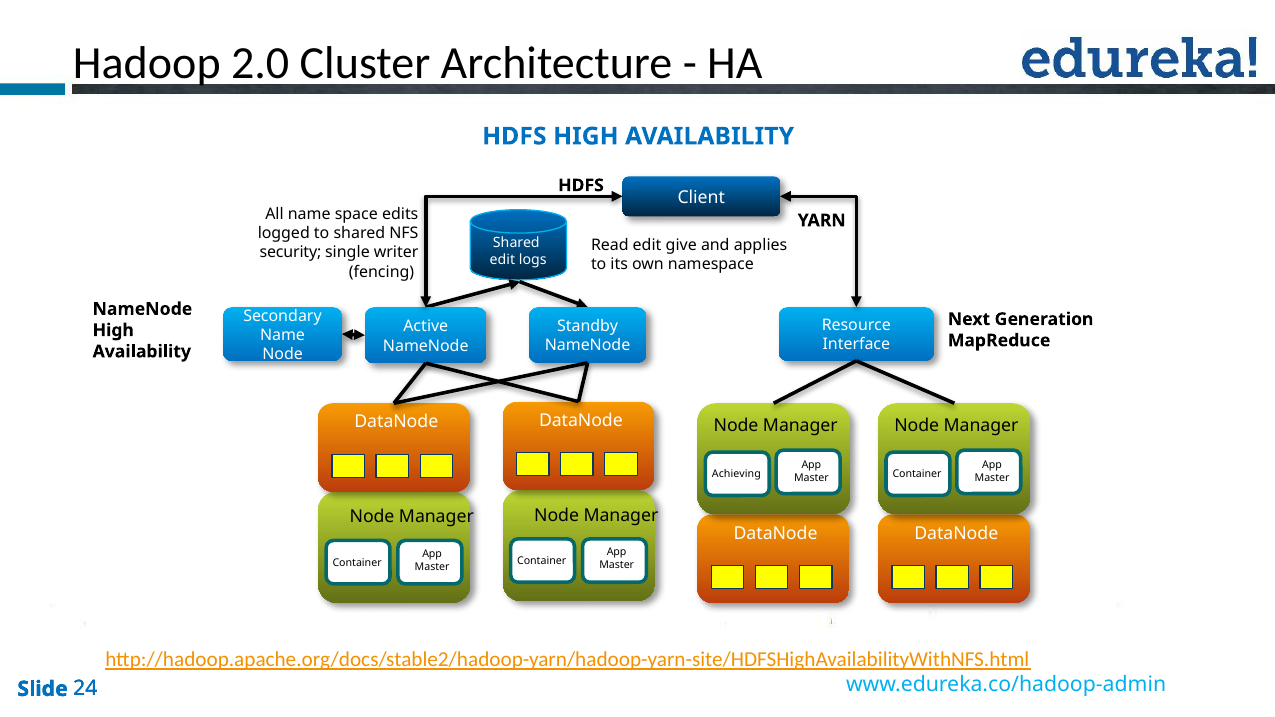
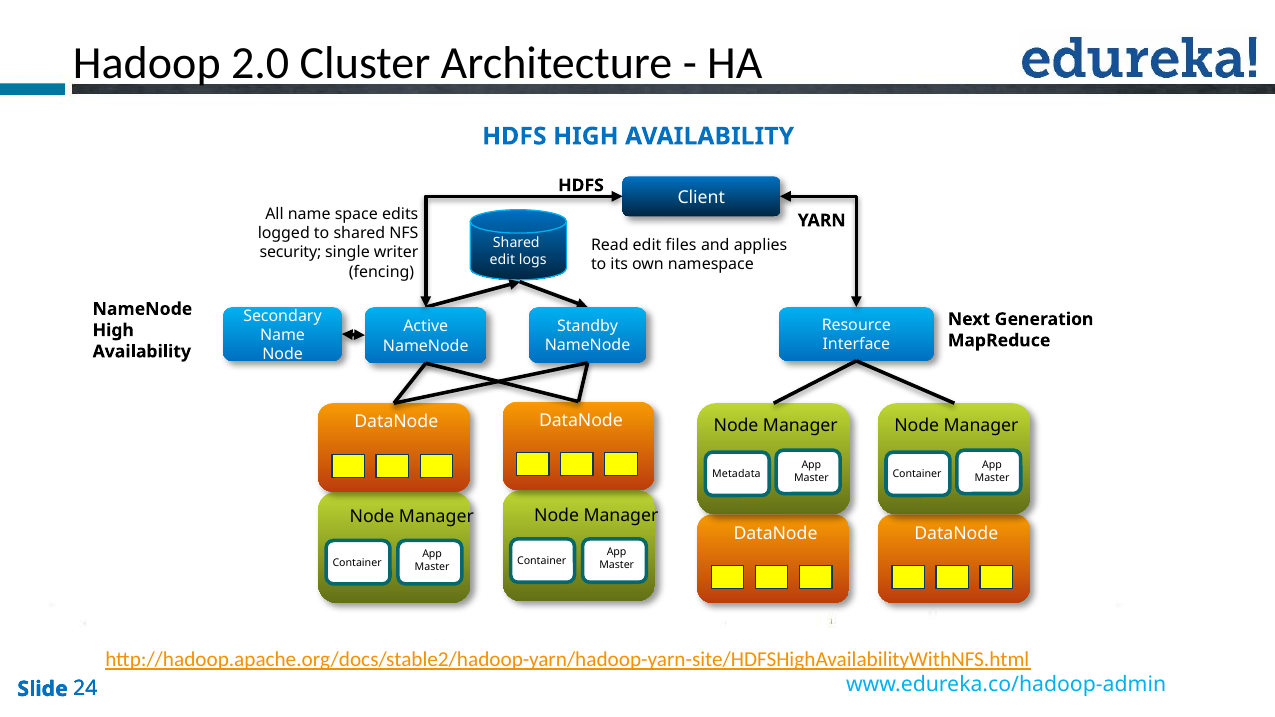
give: give -> files (681, 245)
Achieving: Achieving -> Metadata (736, 474)
